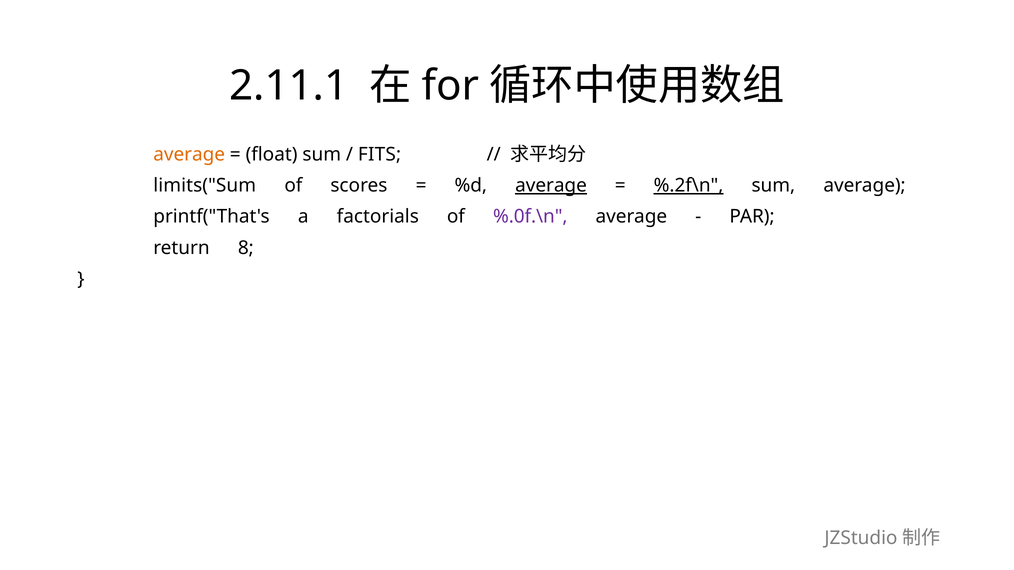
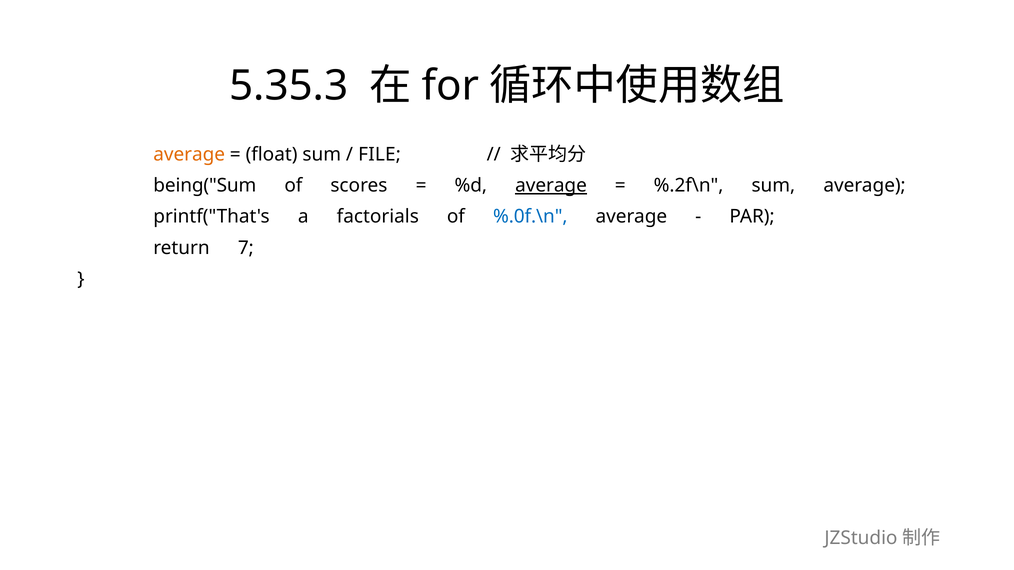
2.11.1: 2.11.1 -> 5.35.3 (289, 86)
FITS: FITS -> FILE (380, 155)
limits("Sum: limits("Sum -> being("Sum (205, 186)
%.2f\n underline: present -> none (689, 186)
%.0f.\n colour: purple -> blue (530, 217)
8: 8 -> 7 (246, 248)
